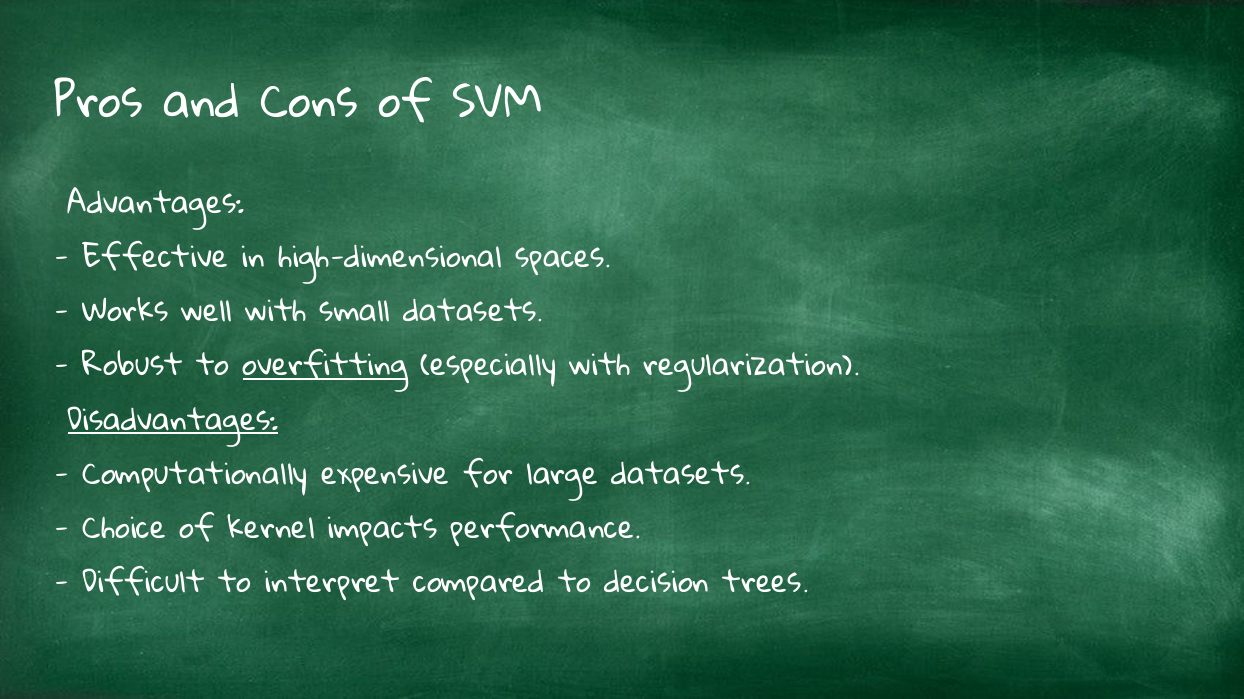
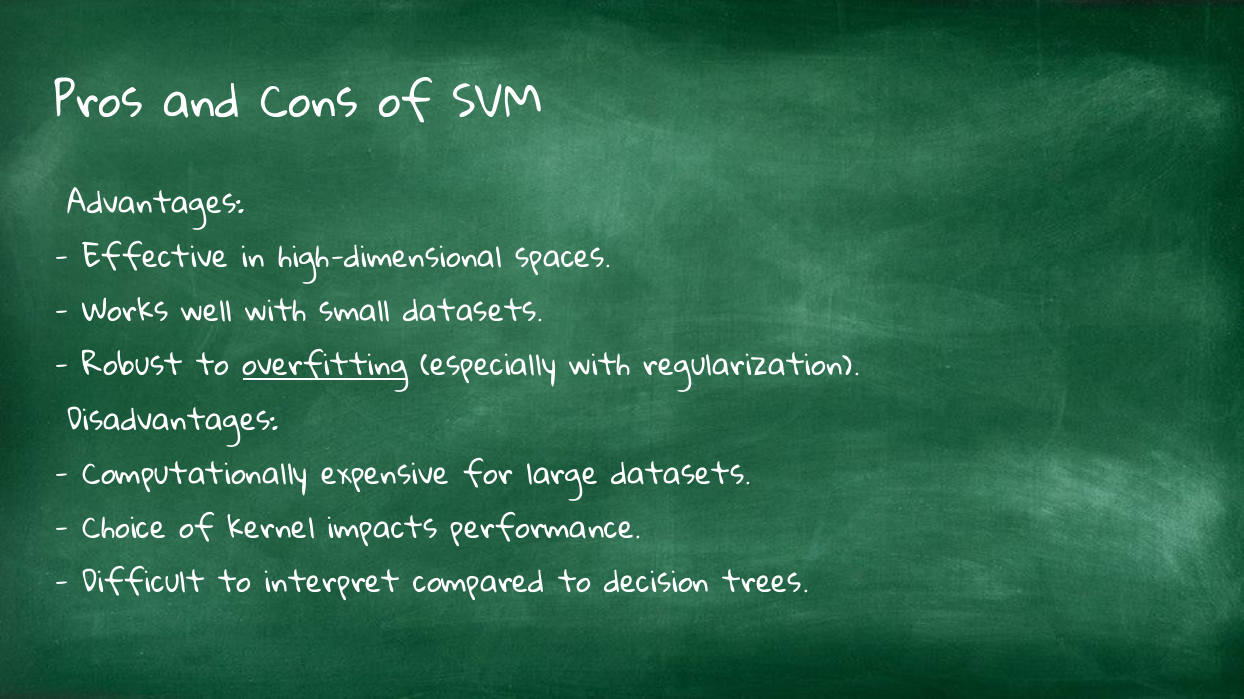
Disadvantages underline: present -> none (173, 421)
